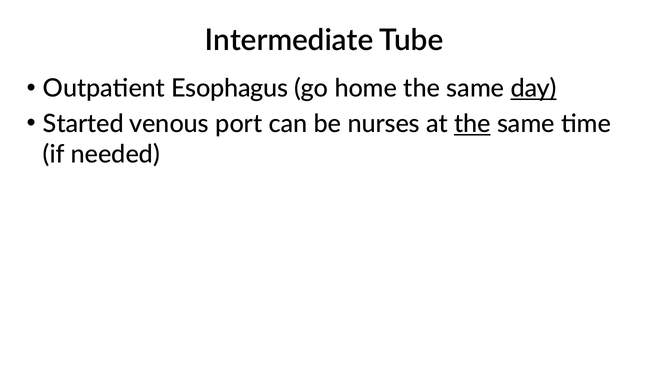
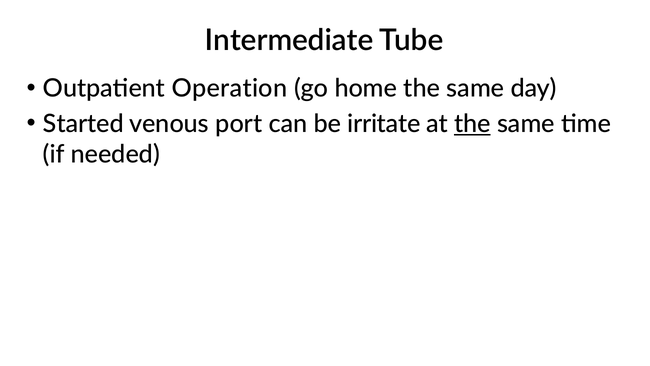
Esophagus: Esophagus -> Operation (229, 88)
day underline: present -> none (534, 88)
nurses: nurses -> irritate (384, 124)
